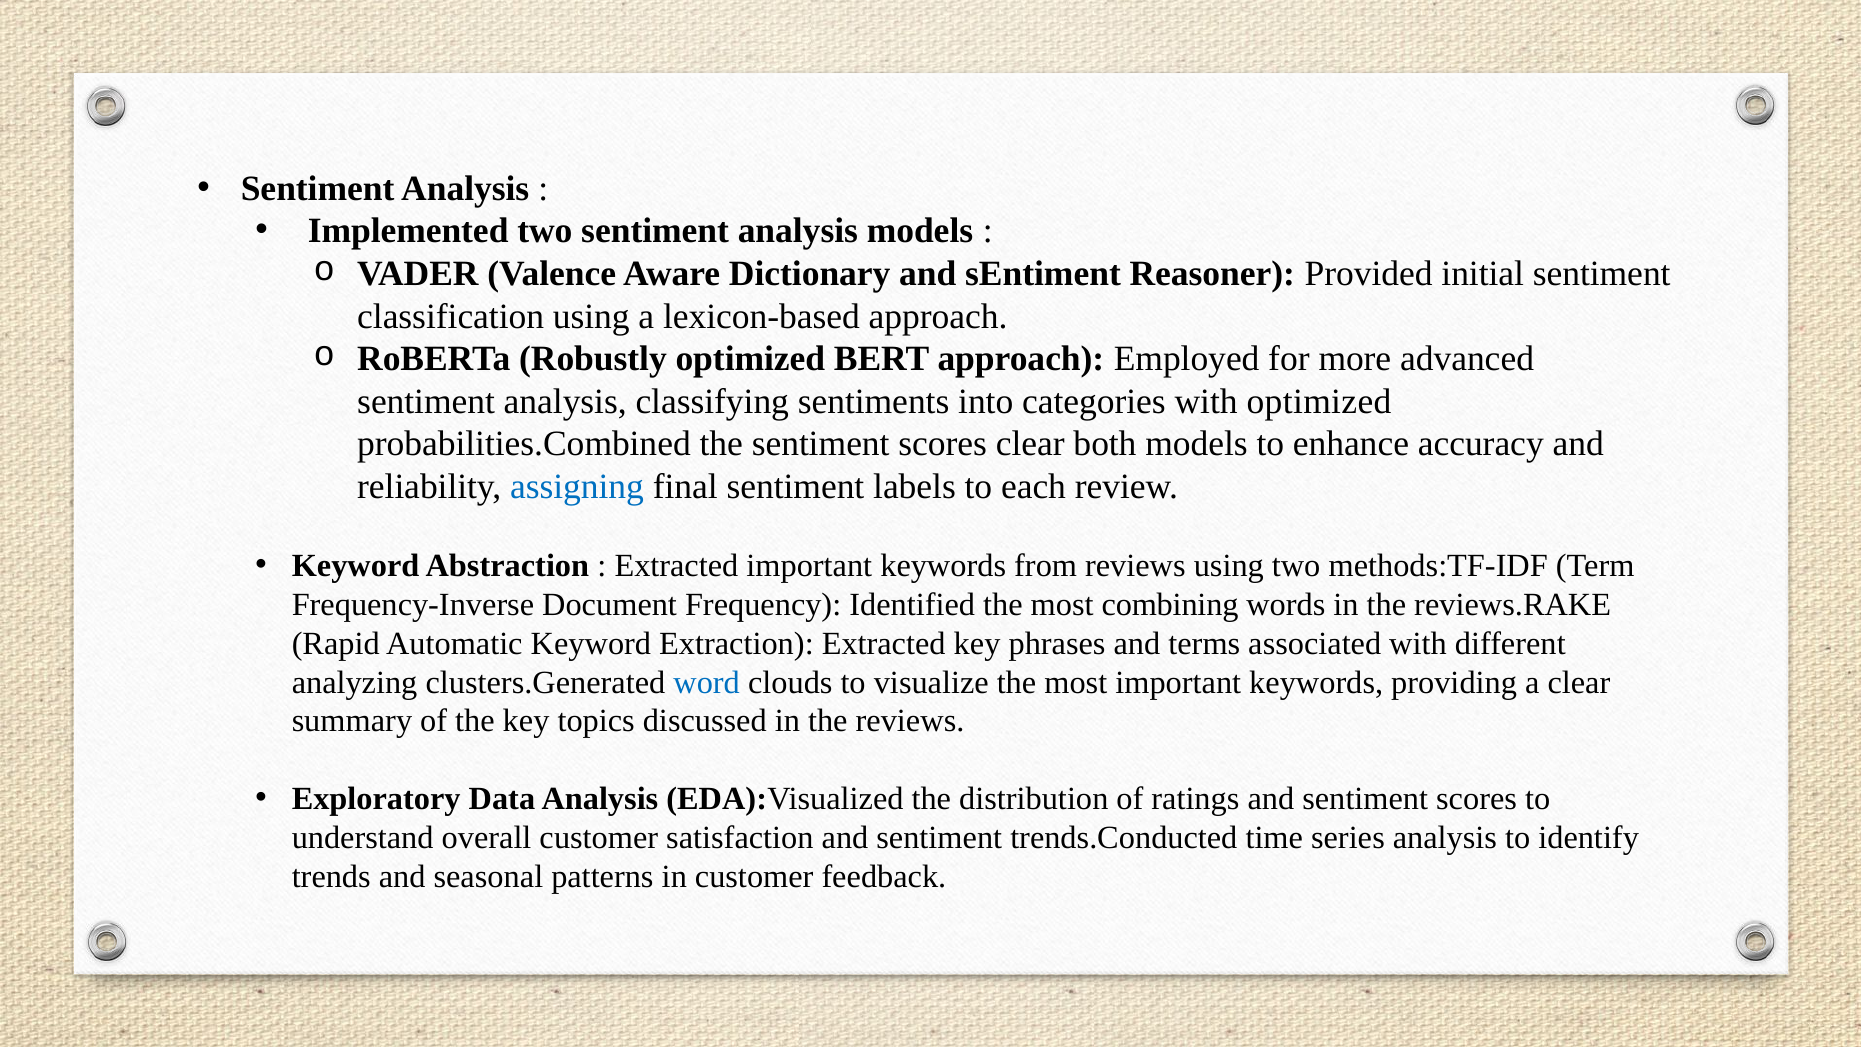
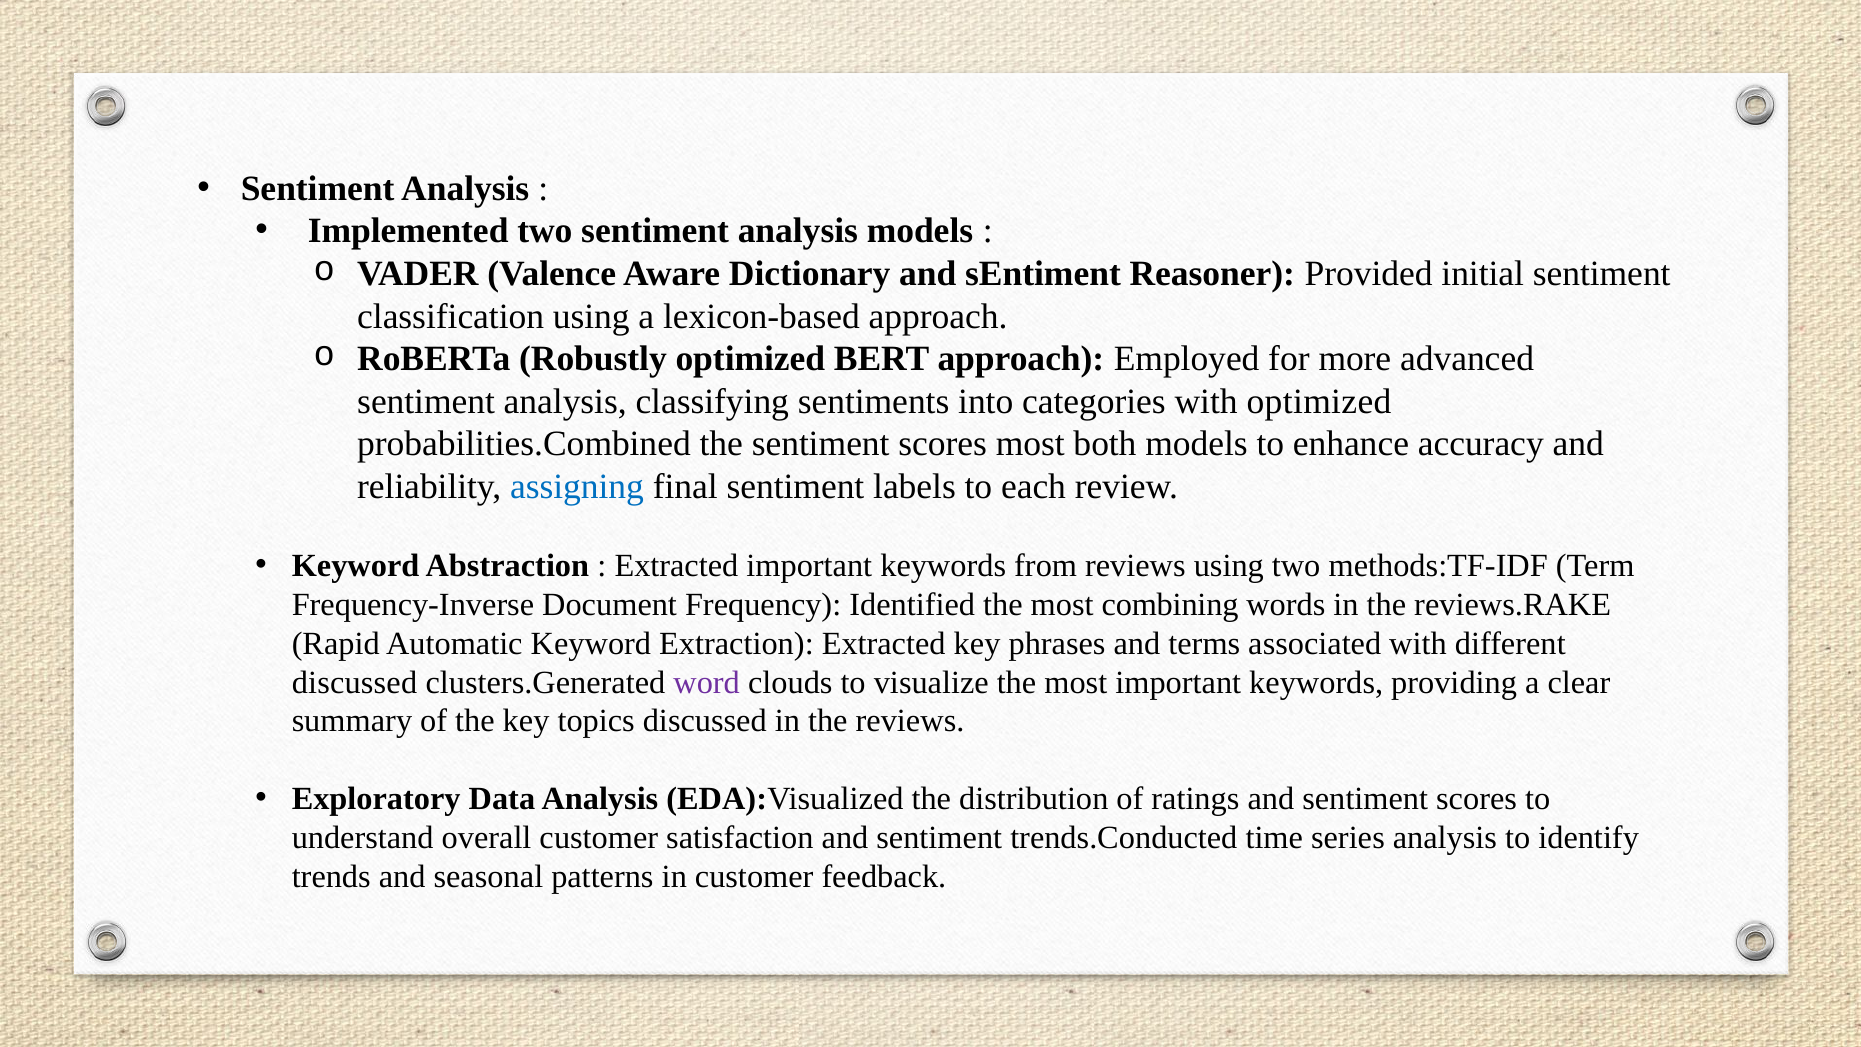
scores clear: clear -> most (1030, 444)
analyzing: analyzing -> discussed (354, 682)
word colour: blue -> purple (707, 682)
